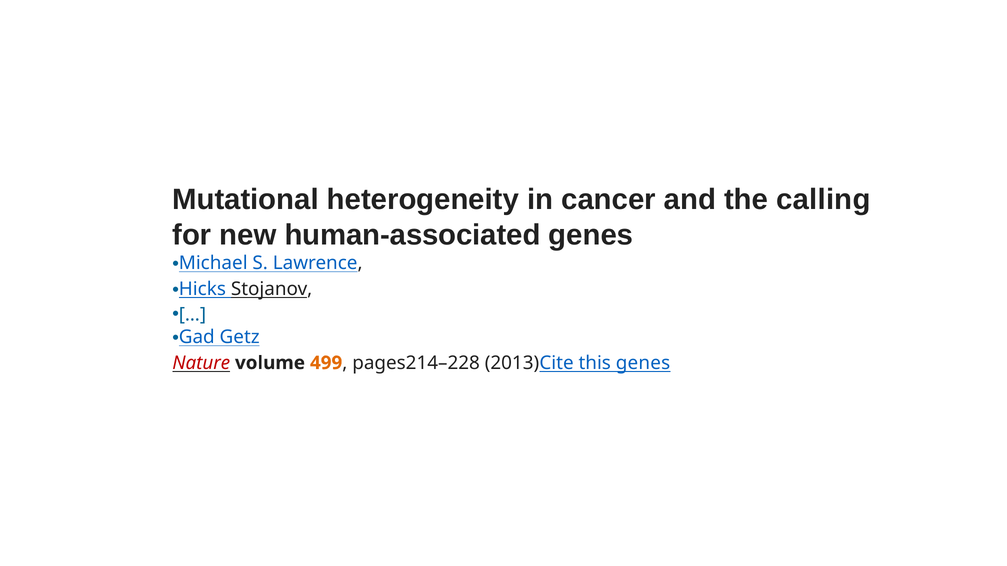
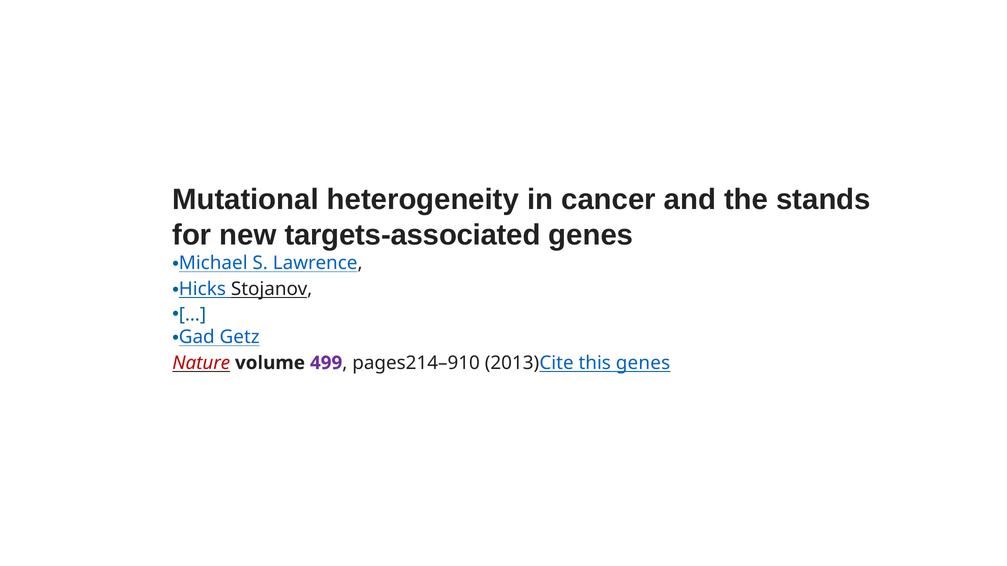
calling: calling -> stands (823, 200)
human-associated: human-associated -> targets-associated (413, 235)
499 colour: orange -> purple (326, 363)
pages214–228: pages214–228 -> pages214–910 (416, 363)
